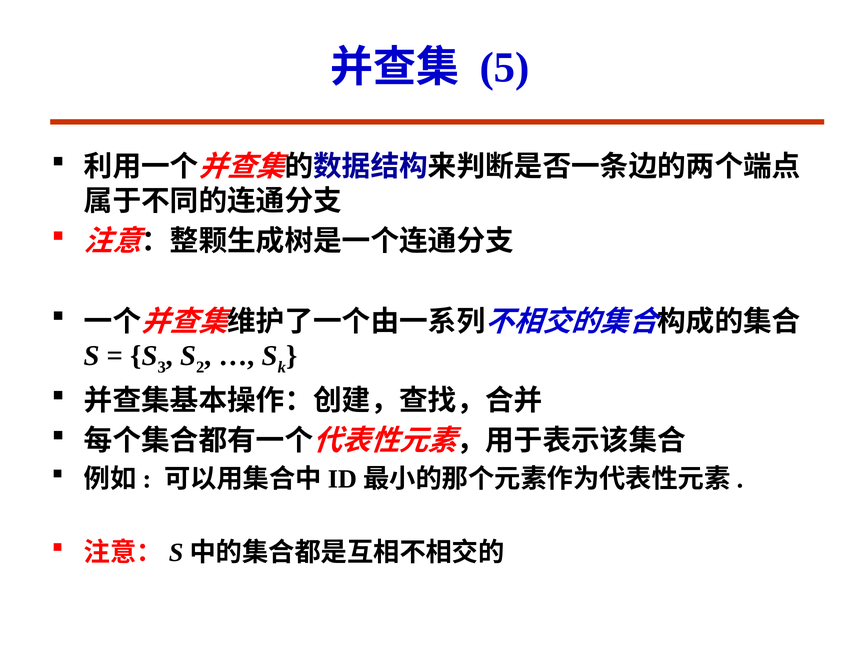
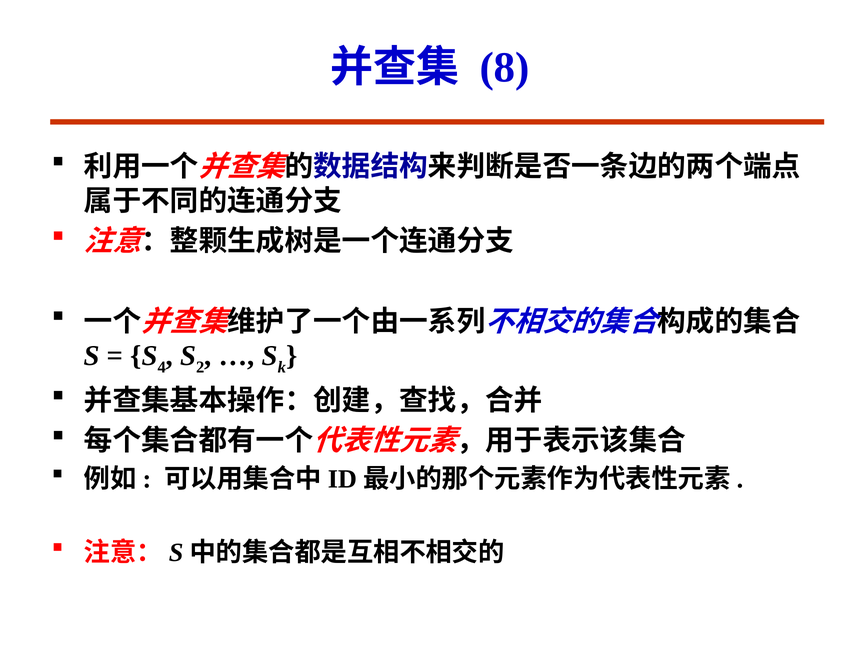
5: 5 -> 8 (505, 67)
3: 3 -> 4 (162, 367)
